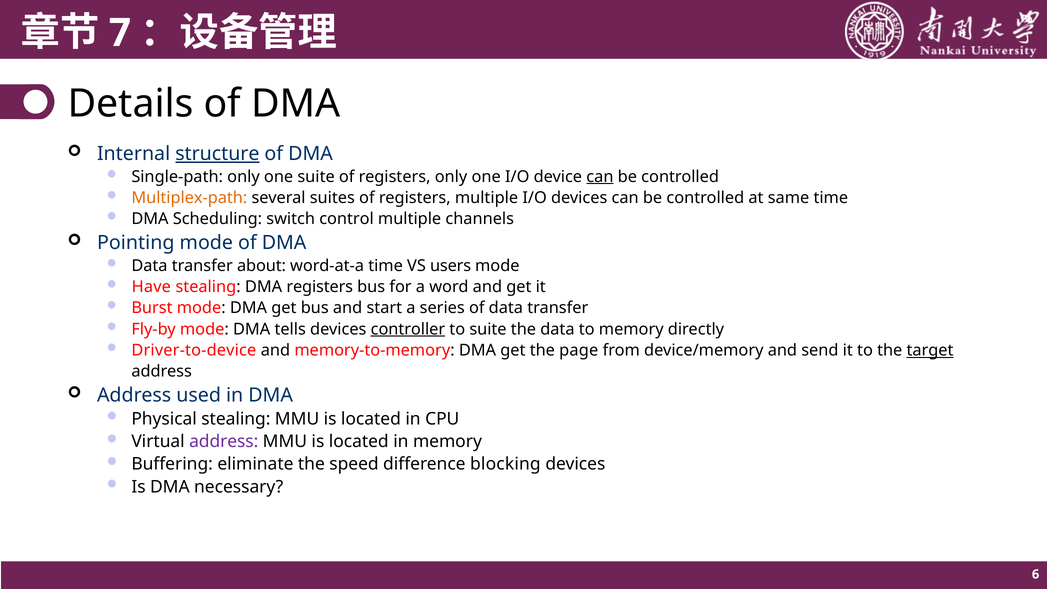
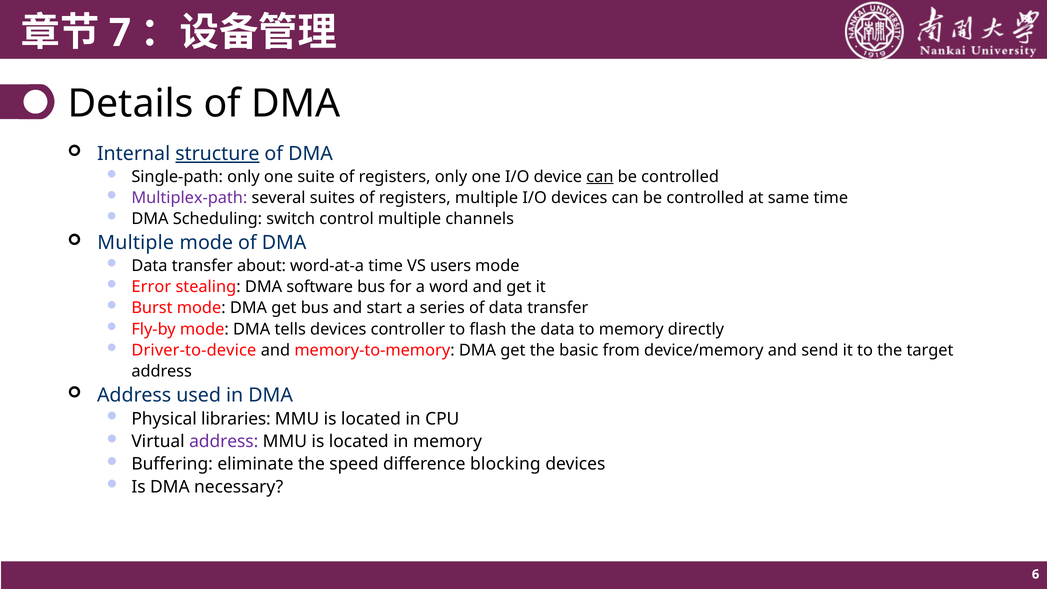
Multiplex-path colour: orange -> purple (189, 198)
Pointing: Pointing -> Multiple (136, 243)
Have: Have -> Error (151, 287)
DMA registers: registers -> software (320, 287)
controller underline: present -> none (408, 329)
to suite: suite -> flash (488, 329)
page: page -> basic (579, 350)
target underline: present -> none (930, 350)
Physical stealing: stealing -> libraries (236, 419)
